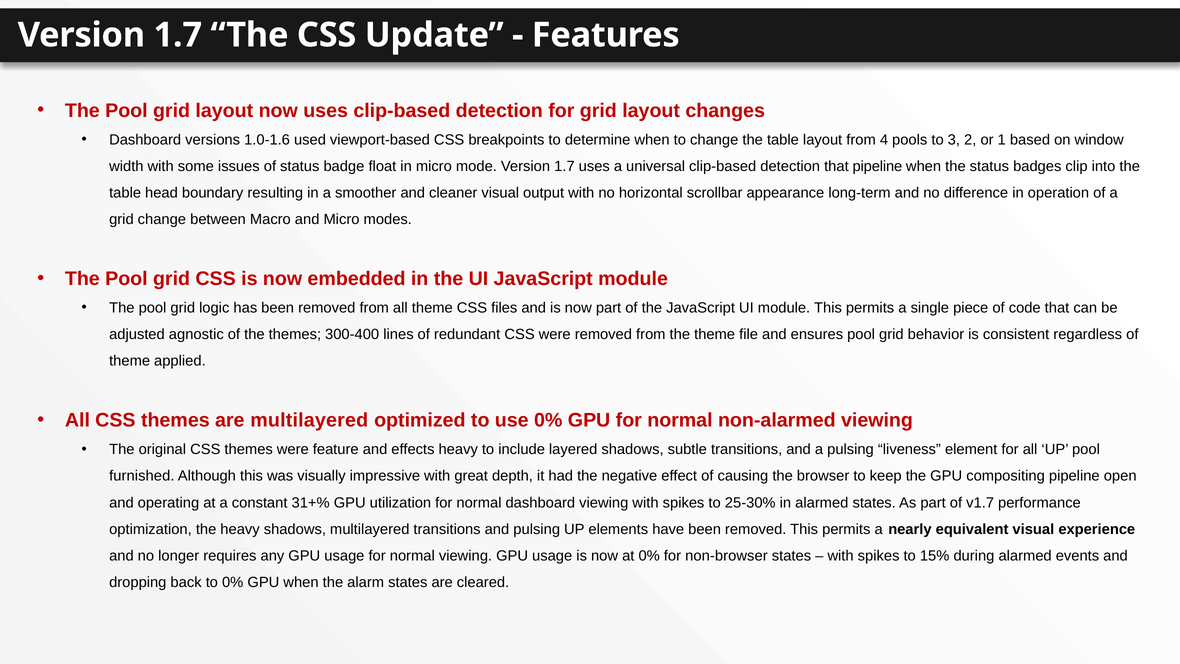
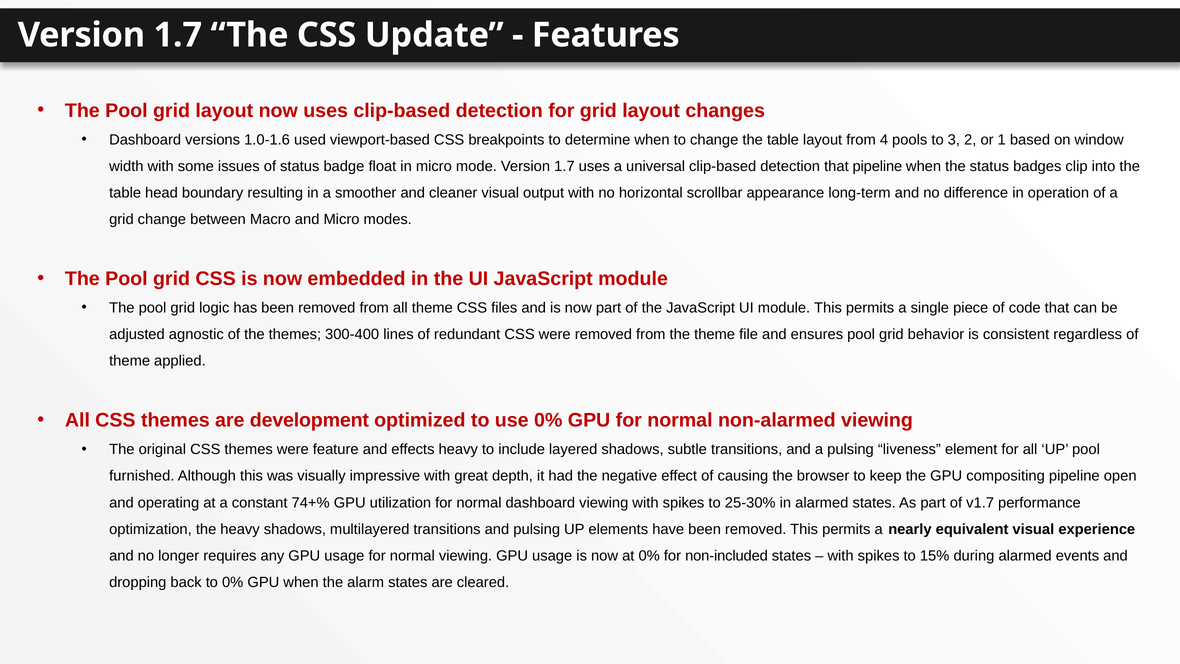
are multilayered: multilayered -> development (309, 420)
31+%: 31+% -> 74+% (311, 502)
non-browser: non-browser -> non-included (727, 556)
